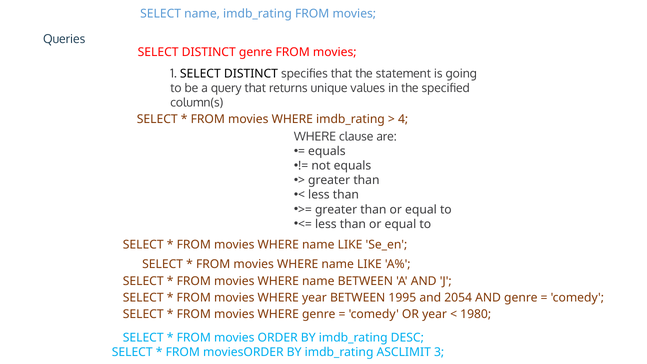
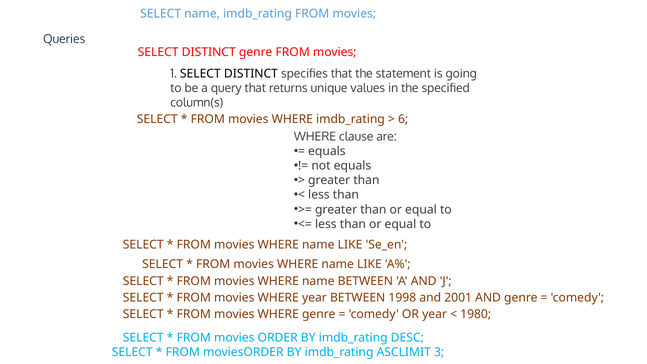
4: 4 -> 6 (403, 119)
1995: 1995 -> 1998 (402, 298)
2054: 2054 -> 2001 (458, 298)
